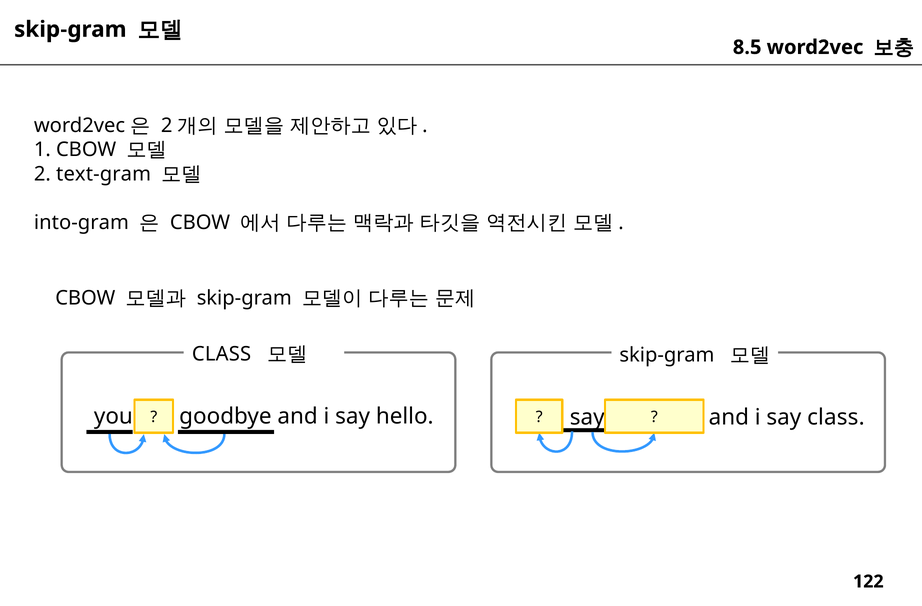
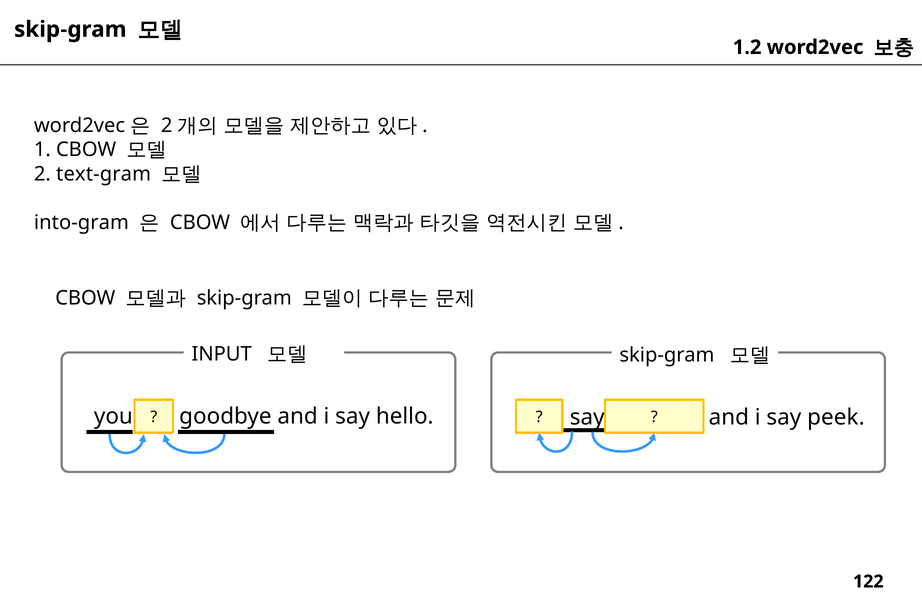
8.5: 8.5 -> 1.2 (747, 47)
CLASS: CLASS -> INPUT (222, 354)
say class: class -> peek (836, 417)
